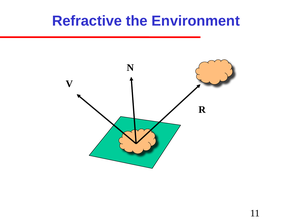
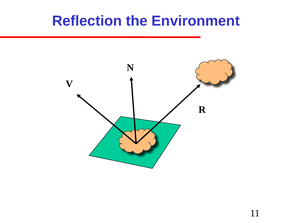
Refractive: Refractive -> Reflection (87, 21)
